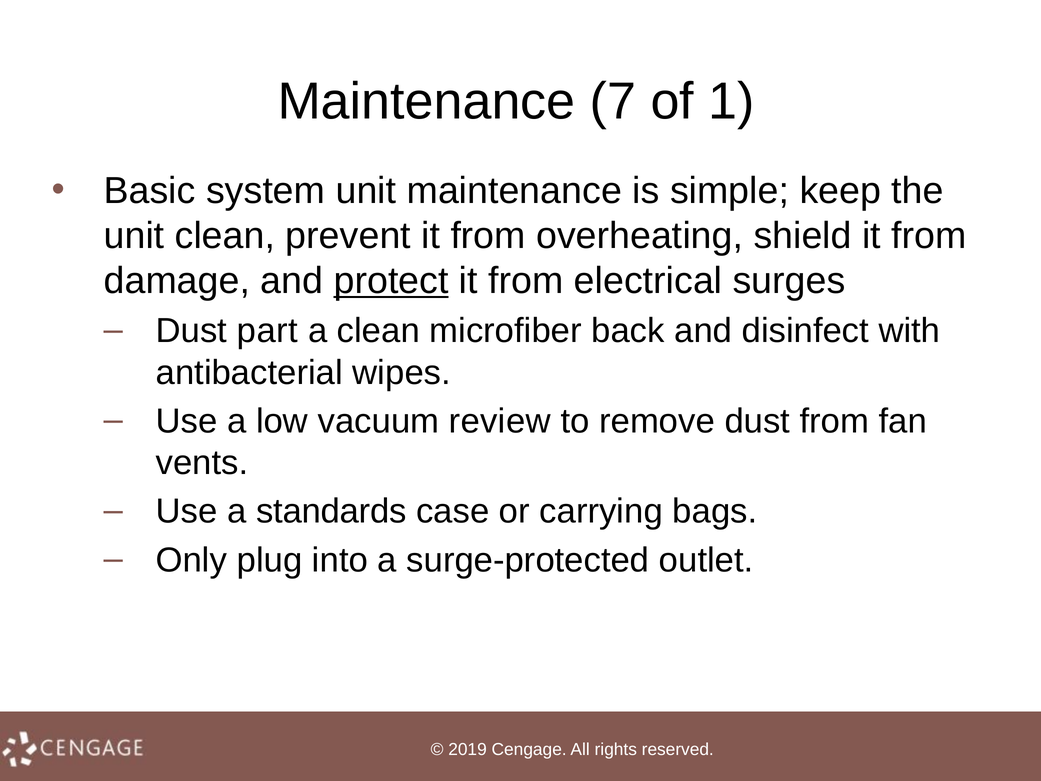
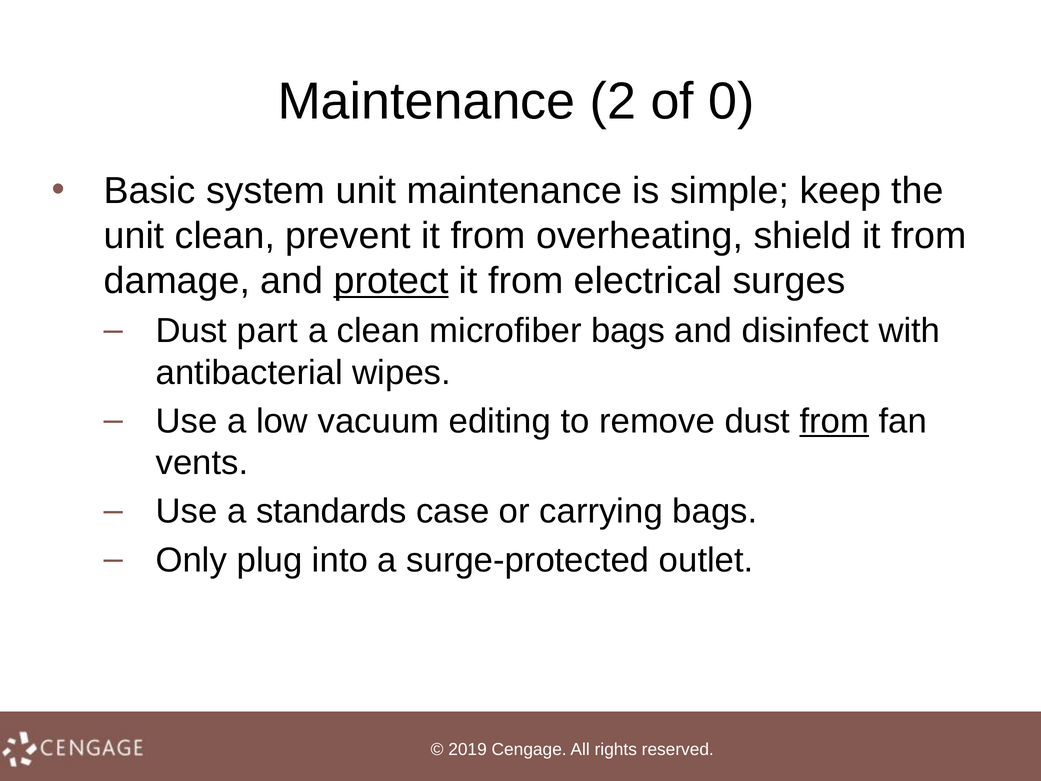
7: 7 -> 2 (613, 101)
1: 1 -> 0 (731, 101)
microfiber back: back -> bags (628, 331)
review: review -> editing (500, 421)
from underline: none -> present (834, 421)
